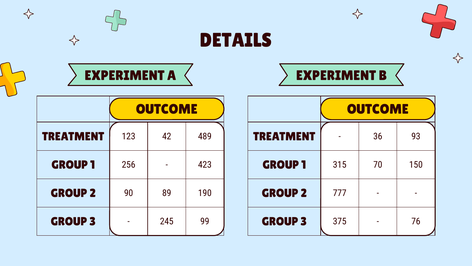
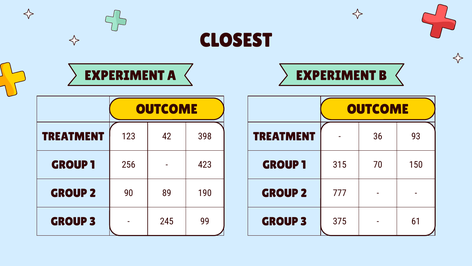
DETAILS: DETAILS -> CLOSEST (236, 40)
489: 489 -> 398 (205, 136)
76: 76 -> 61 (416, 221)
